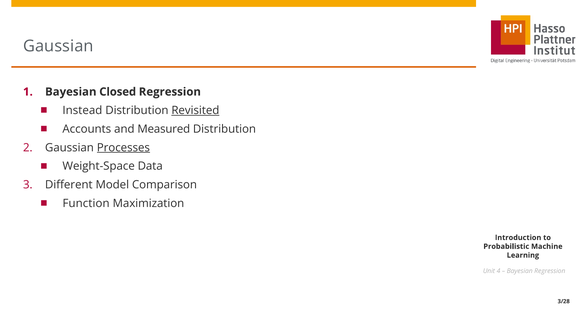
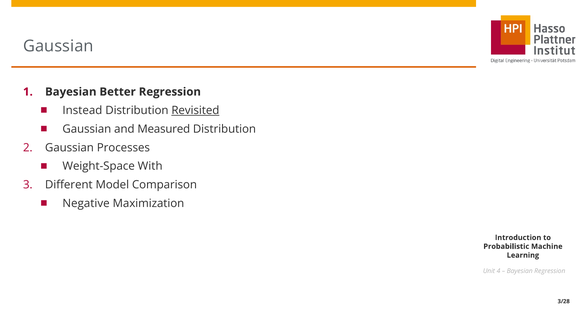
Closed: Closed -> Better (118, 92)
Accounts: Accounts -> Gaussian (87, 129)
Processes underline: present -> none (123, 148)
Data: Data -> With (150, 166)
Function: Function -> Negative (86, 203)
